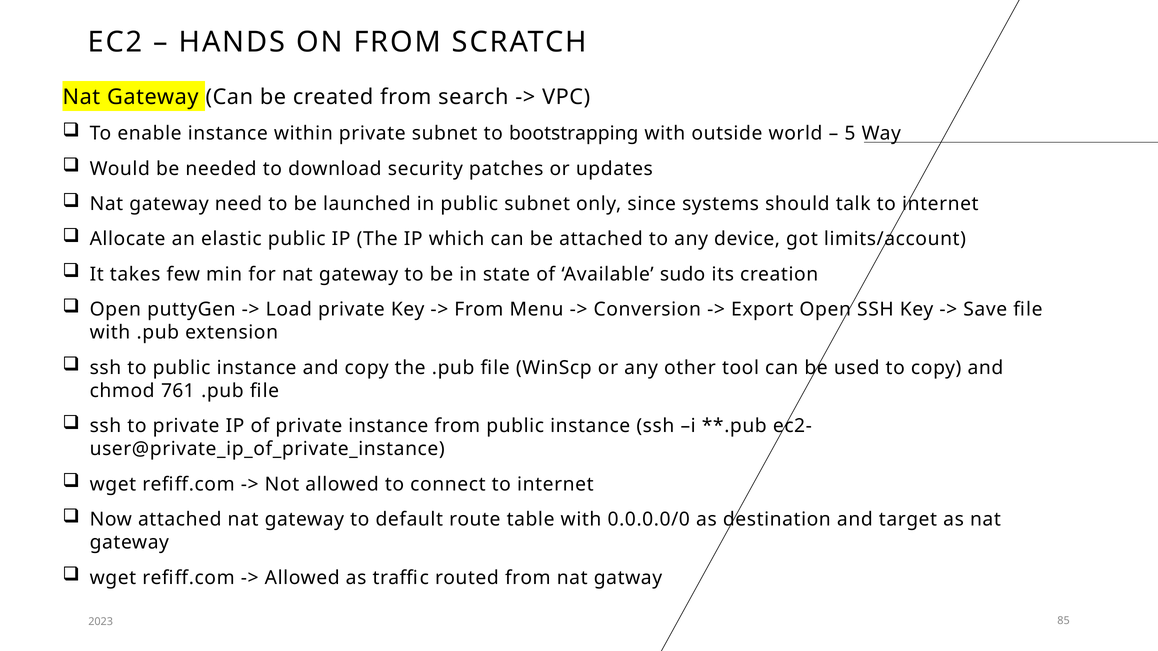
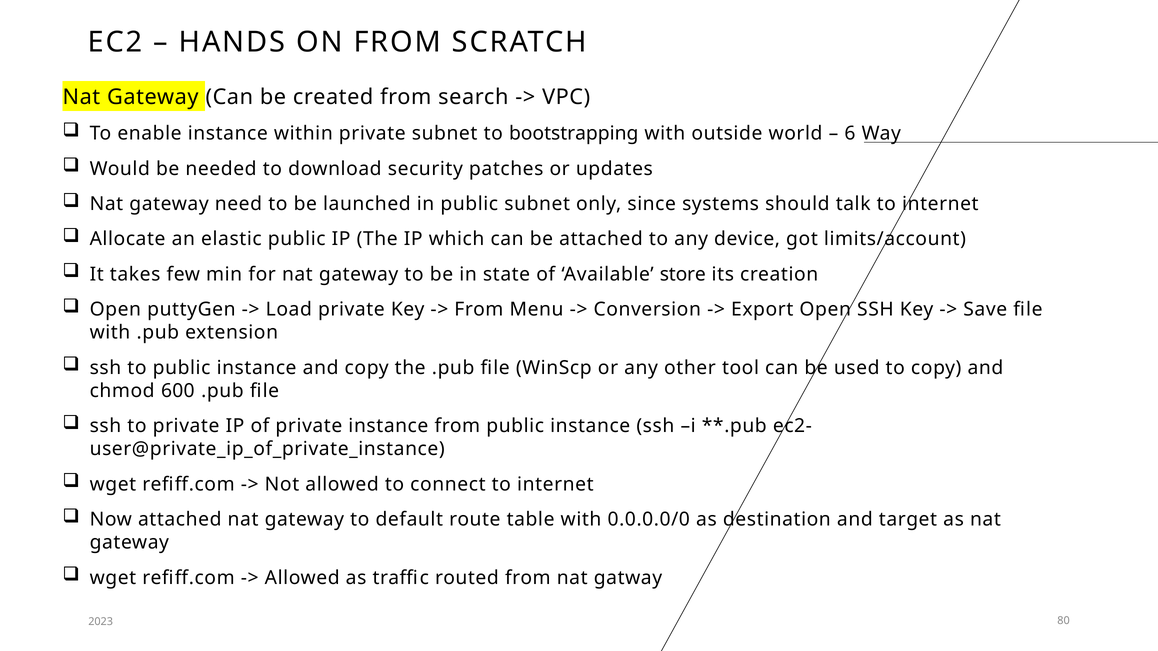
5: 5 -> 6 (850, 134)
sudo: sudo -> store (683, 274)
761: 761 -> 600 (178, 391)
85: 85 -> 80 (1064, 621)
